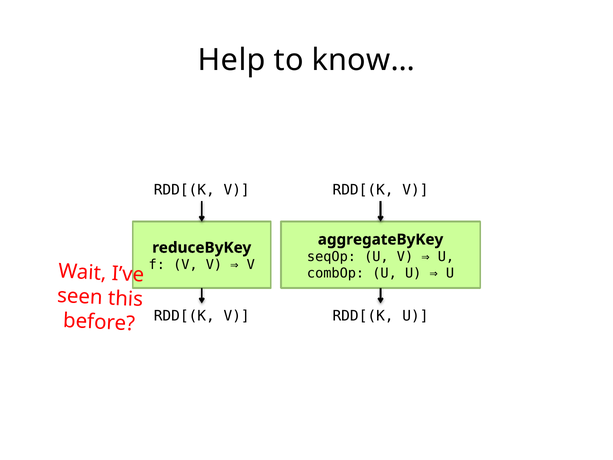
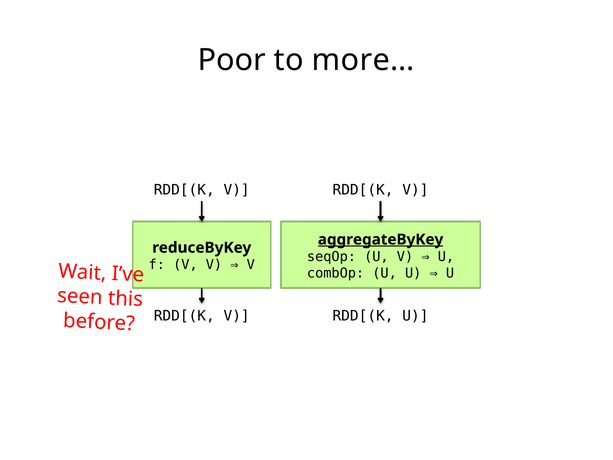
Help: Help -> Poor (232, 60)
know…: know… -> more… (363, 60)
aggregateByKey underline: none -> present (381, 239)
